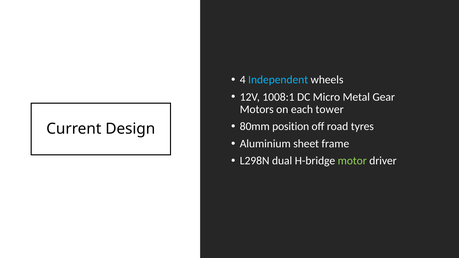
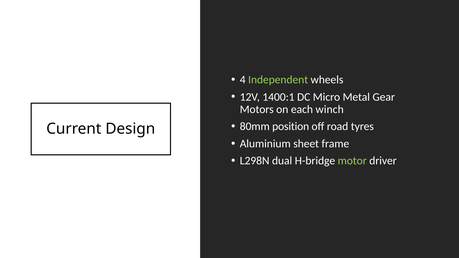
Independent colour: light blue -> light green (278, 80)
1008:1: 1008:1 -> 1400:1 (278, 97)
tower: tower -> winch (330, 109)
